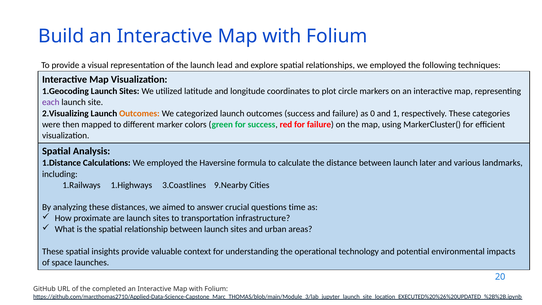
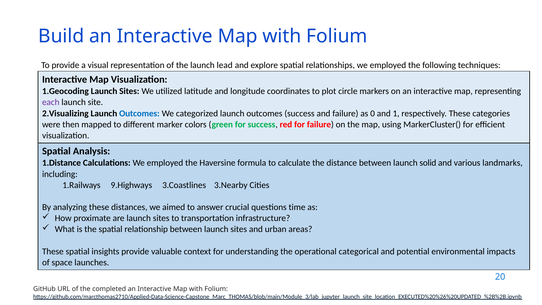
Outcomes colour: orange -> blue (139, 113)
later: later -> solid (428, 163)
1.Highways: 1.Highways -> 9.Highways (131, 185)
9.Nearby: 9.Nearby -> 3.Nearby (231, 185)
technology: technology -> categorical (359, 251)
